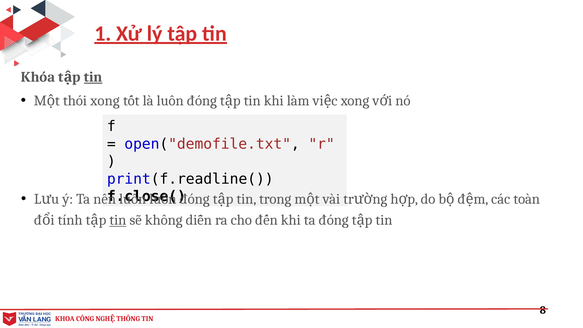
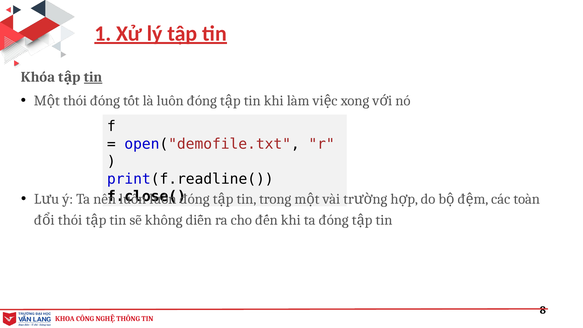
thói xong: xong -> đóng (105, 101)
tính: tính -> thói (70, 220)
tin underline: present -> none (118, 220)
